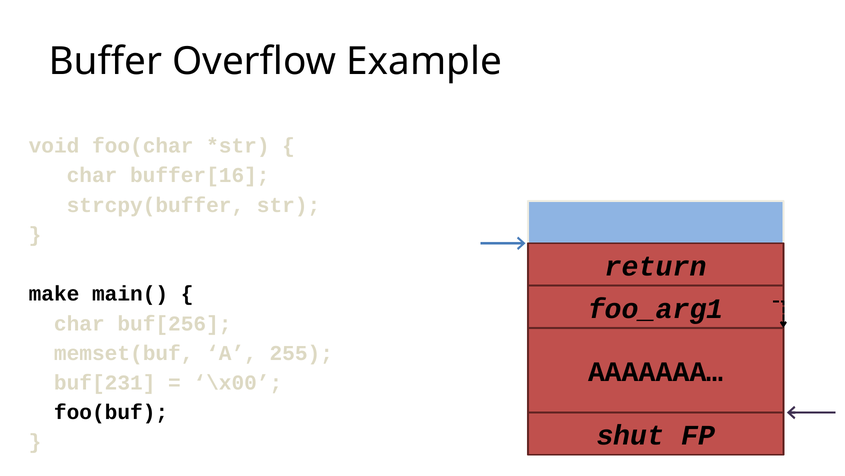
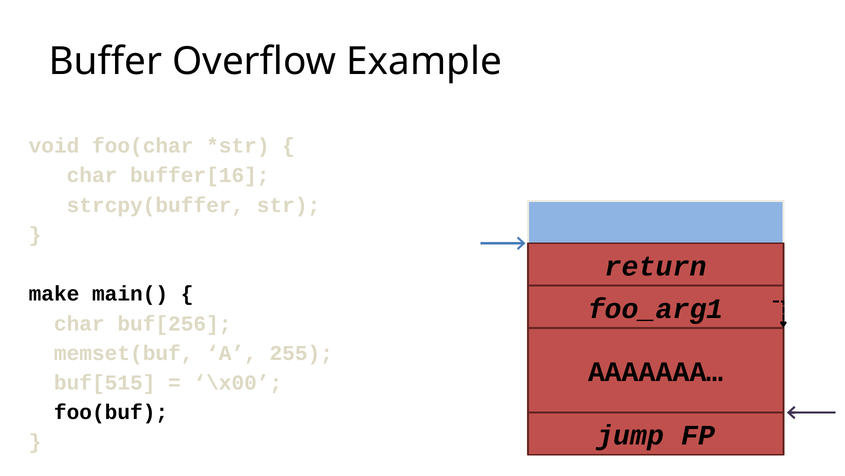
buf[231: buf[231 -> buf[515 (105, 382)
shut: shut -> jump (630, 435)
